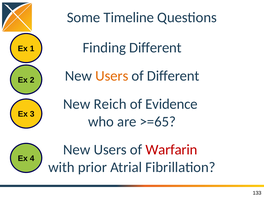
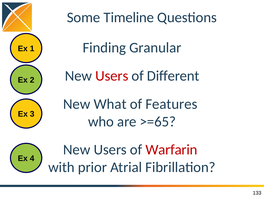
Finding Different: Different -> Granular (155, 48)
Users colour: orange -> red (112, 76)
Reich: Reich -> What (110, 104)
Evidence: Evidence -> Features (171, 104)
